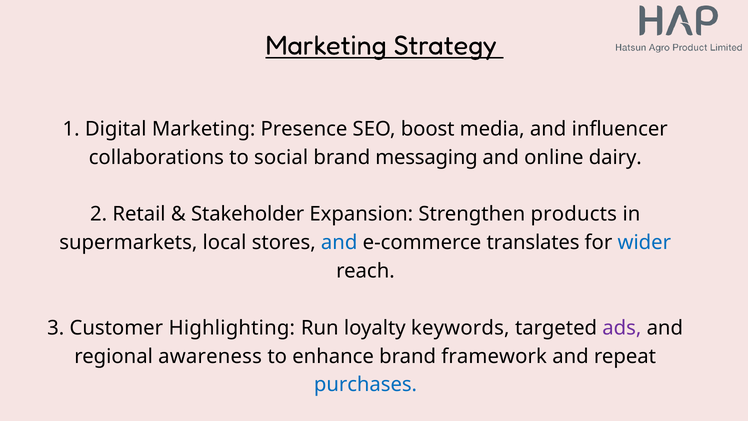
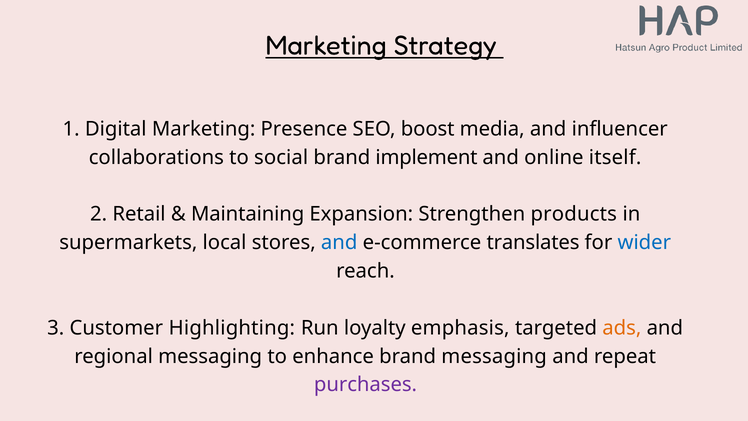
messaging: messaging -> implement (427, 157)
dairy: dairy -> itself (615, 157)
Stakeholder: Stakeholder -> Maintaining (248, 214)
keywords: keywords -> emphasis (460, 328)
ads colour: purple -> orange (622, 328)
regional awareness: awareness -> messaging (210, 356)
brand framework: framework -> messaging (494, 356)
purchases colour: blue -> purple (366, 384)
